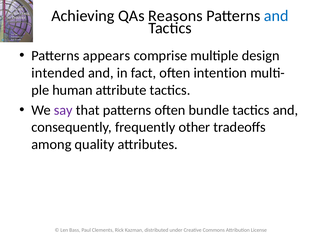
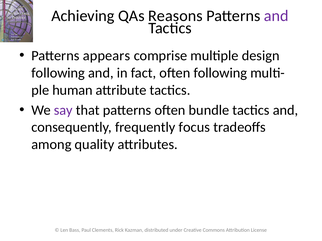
and colour: blue -> purple (276, 16)
intended: intended -> following (58, 73)
often intention: intention -> following (220, 73)
other: other -> focus (194, 128)
